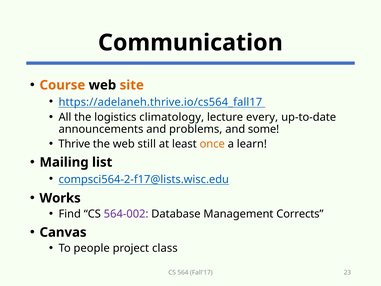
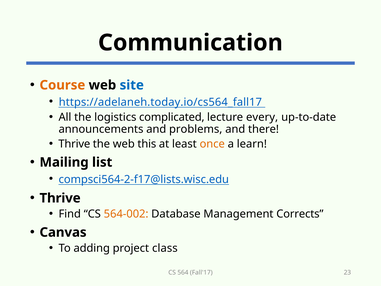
site colour: orange -> blue (132, 85)
https://adelaneh.thrive.io/cs564_fall17: https://adelaneh.thrive.io/cs564_fall17 -> https://adelaneh.today.io/cs564_fall17 (160, 102)
climatology: climatology -> complicated (172, 117)
some: some -> there (263, 129)
still: still -> this (147, 144)
Works: Works -> Thrive (60, 198)
564-002 colour: purple -> orange (126, 214)
people: people -> adding (92, 248)
